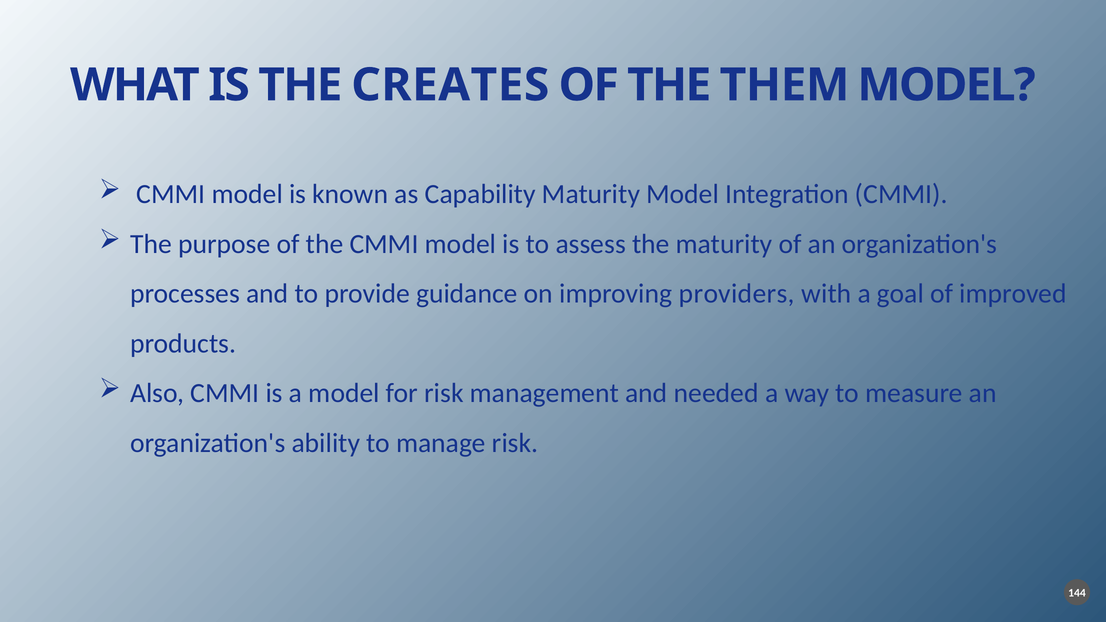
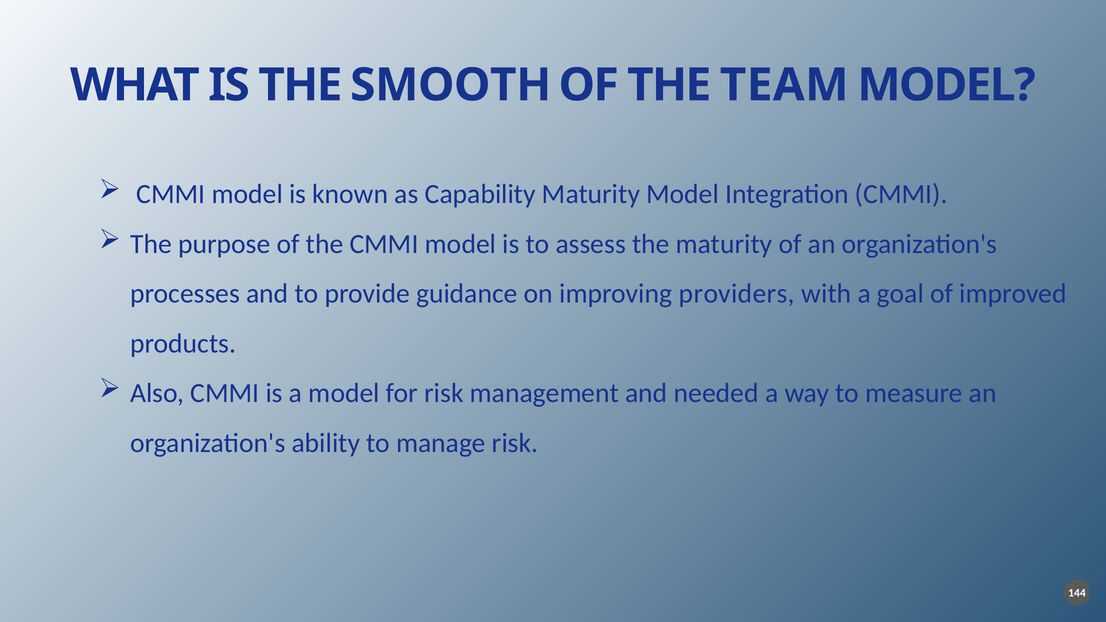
CREATES: CREATES -> SMOOTH (451, 85)
THEM: THEM -> TEAM (784, 85)
